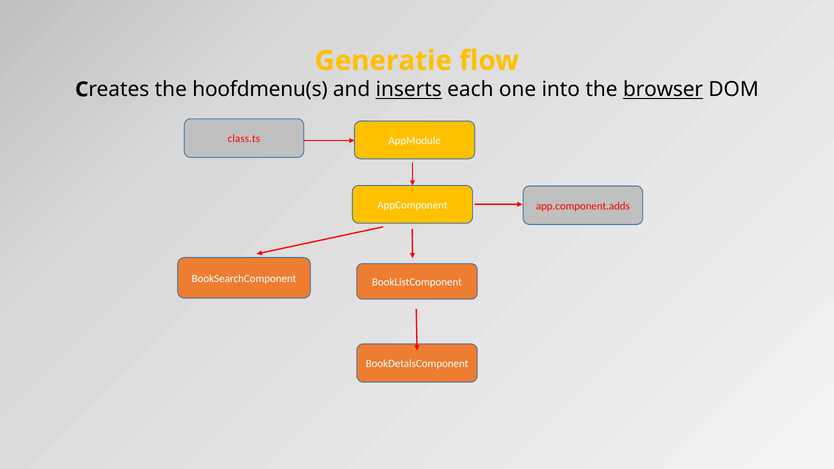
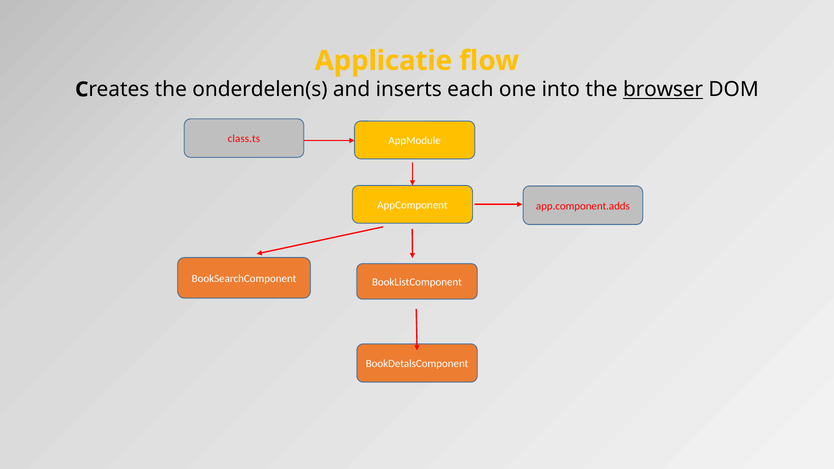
Generatie: Generatie -> Applicatie (383, 61)
hoofdmenu(s: hoofdmenu(s -> onderdelen(s (260, 89)
inserts underline: present -> none (409, 89)
